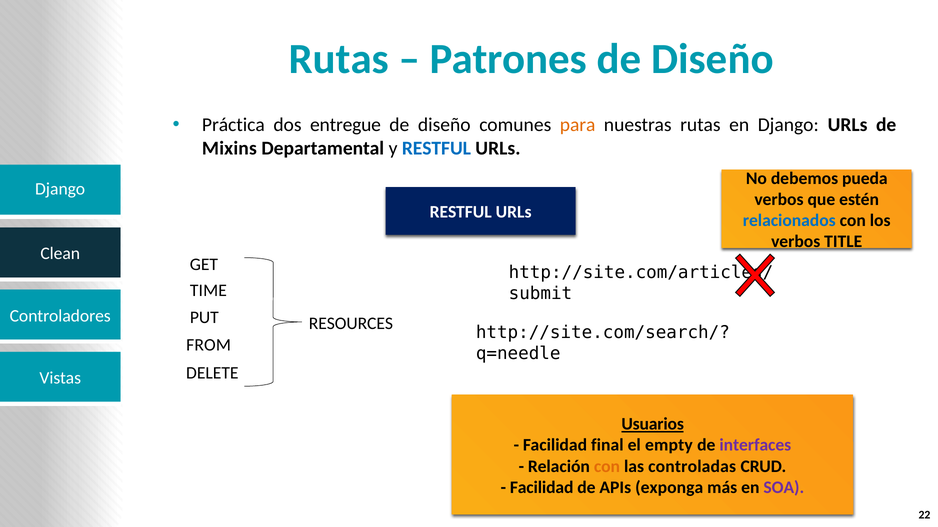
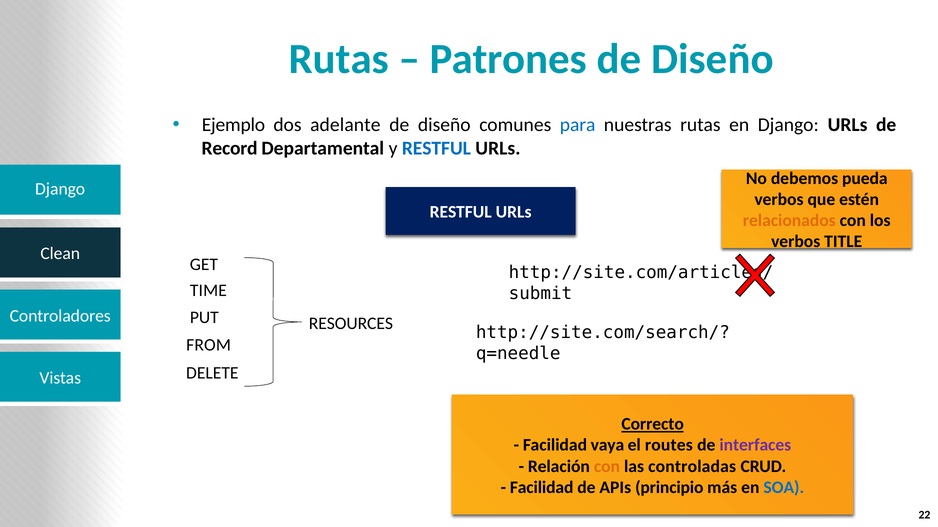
Práctica: Práctica -> Ejemplo (233, 125)
entregue: entregue -> adelante (345, 125)
para colour: orange -> blue (578, 125)
Mixins: Mixins -> Record (230, 149)
relacionados colour: blue -> orange (789, 221)
Usuarios: Usuarios -> Correcto (653, 425)
final: final -> vaya (607, 446)
empty: empty -> routes (669, 446)
exponga: exponga -> principio (669, 488)
SOA colour: purple -> blue (784, 488)
